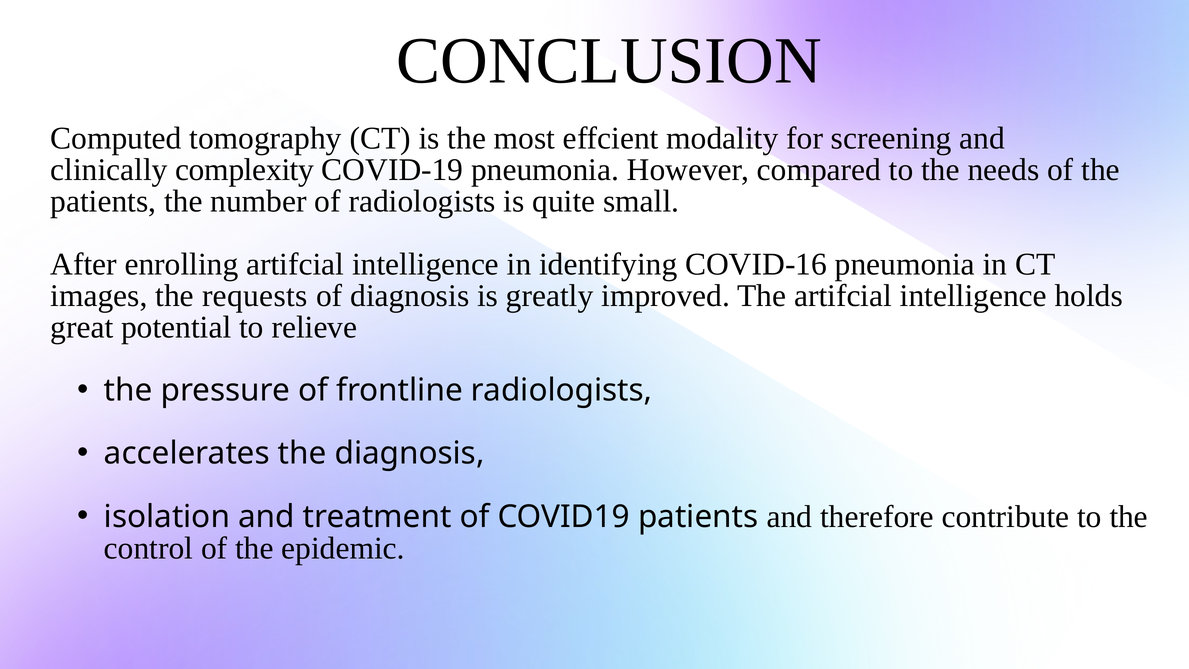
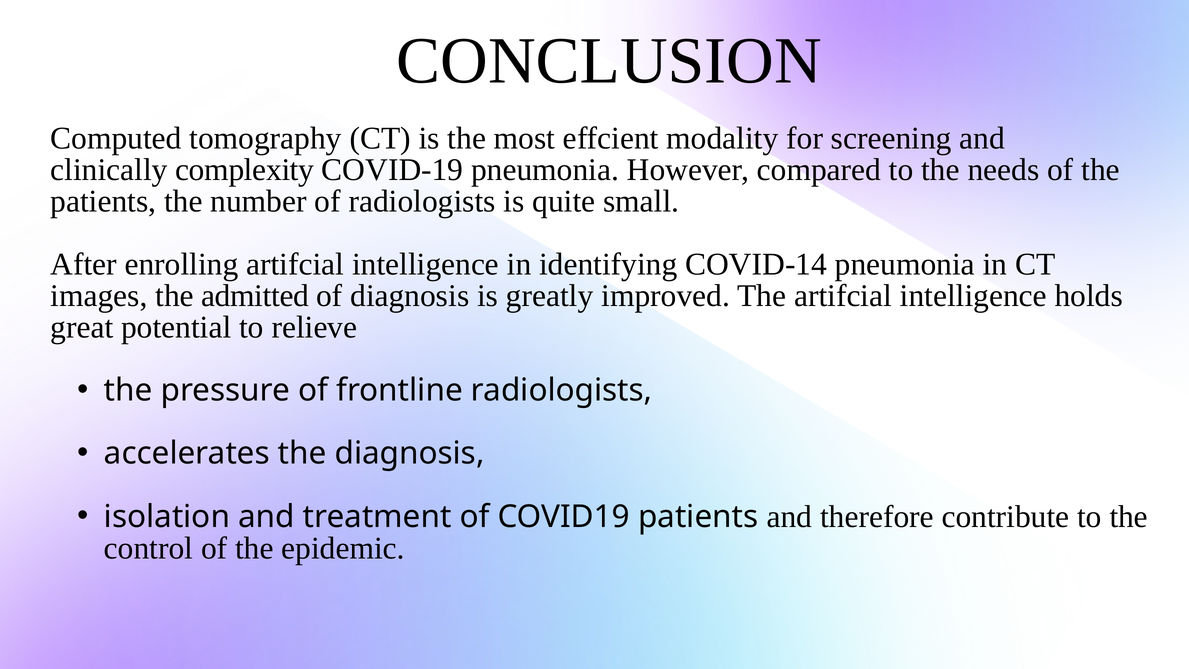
COVID-16: COVID-16 -> COVID-14 (756, 264)
requests: requests -> admitted (255, 296)
